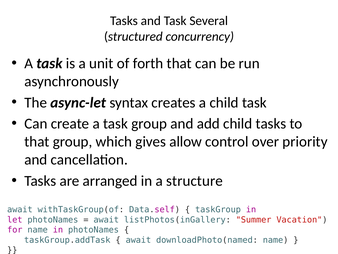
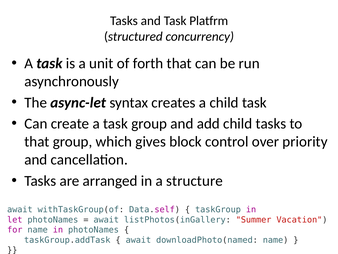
Several: Several -> Platfrm (209, 21)
allow: allow -> block (186, 141)
